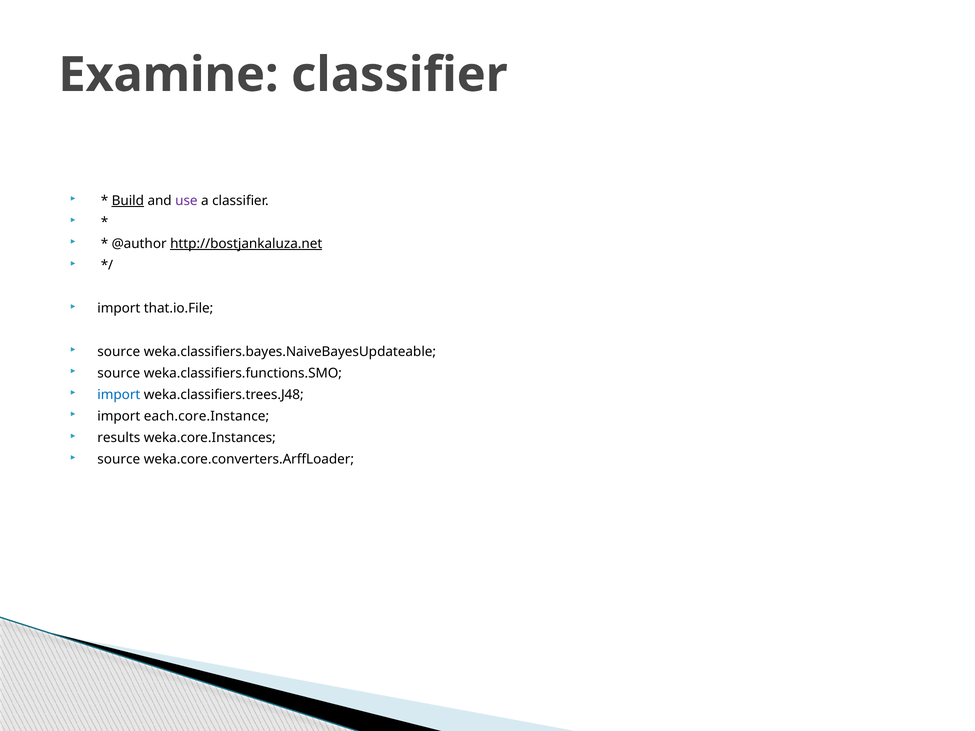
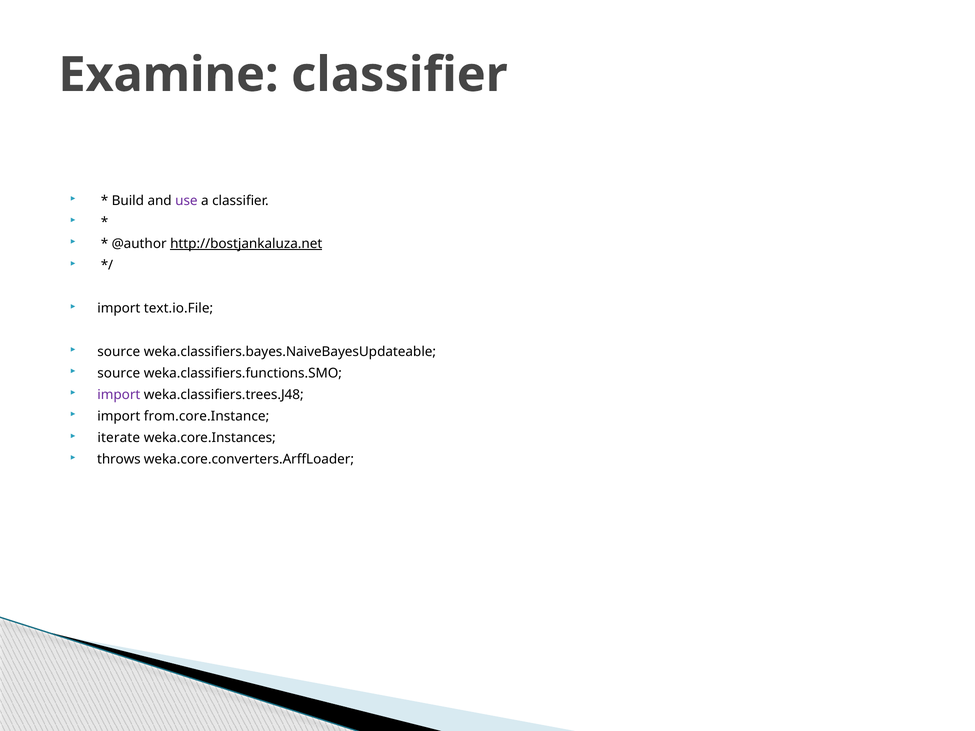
Build underline: present -> none (128, 201)
that.io.File: that.io.File -> text.io.File (179, 309)
import colour: blue -> purple (119, 395)
each.core.Instance: each.core.Instance -> from.core.Instance (207, 416)
results: results -> iterate (119, 438)
source: source -> throws (119, 460)
